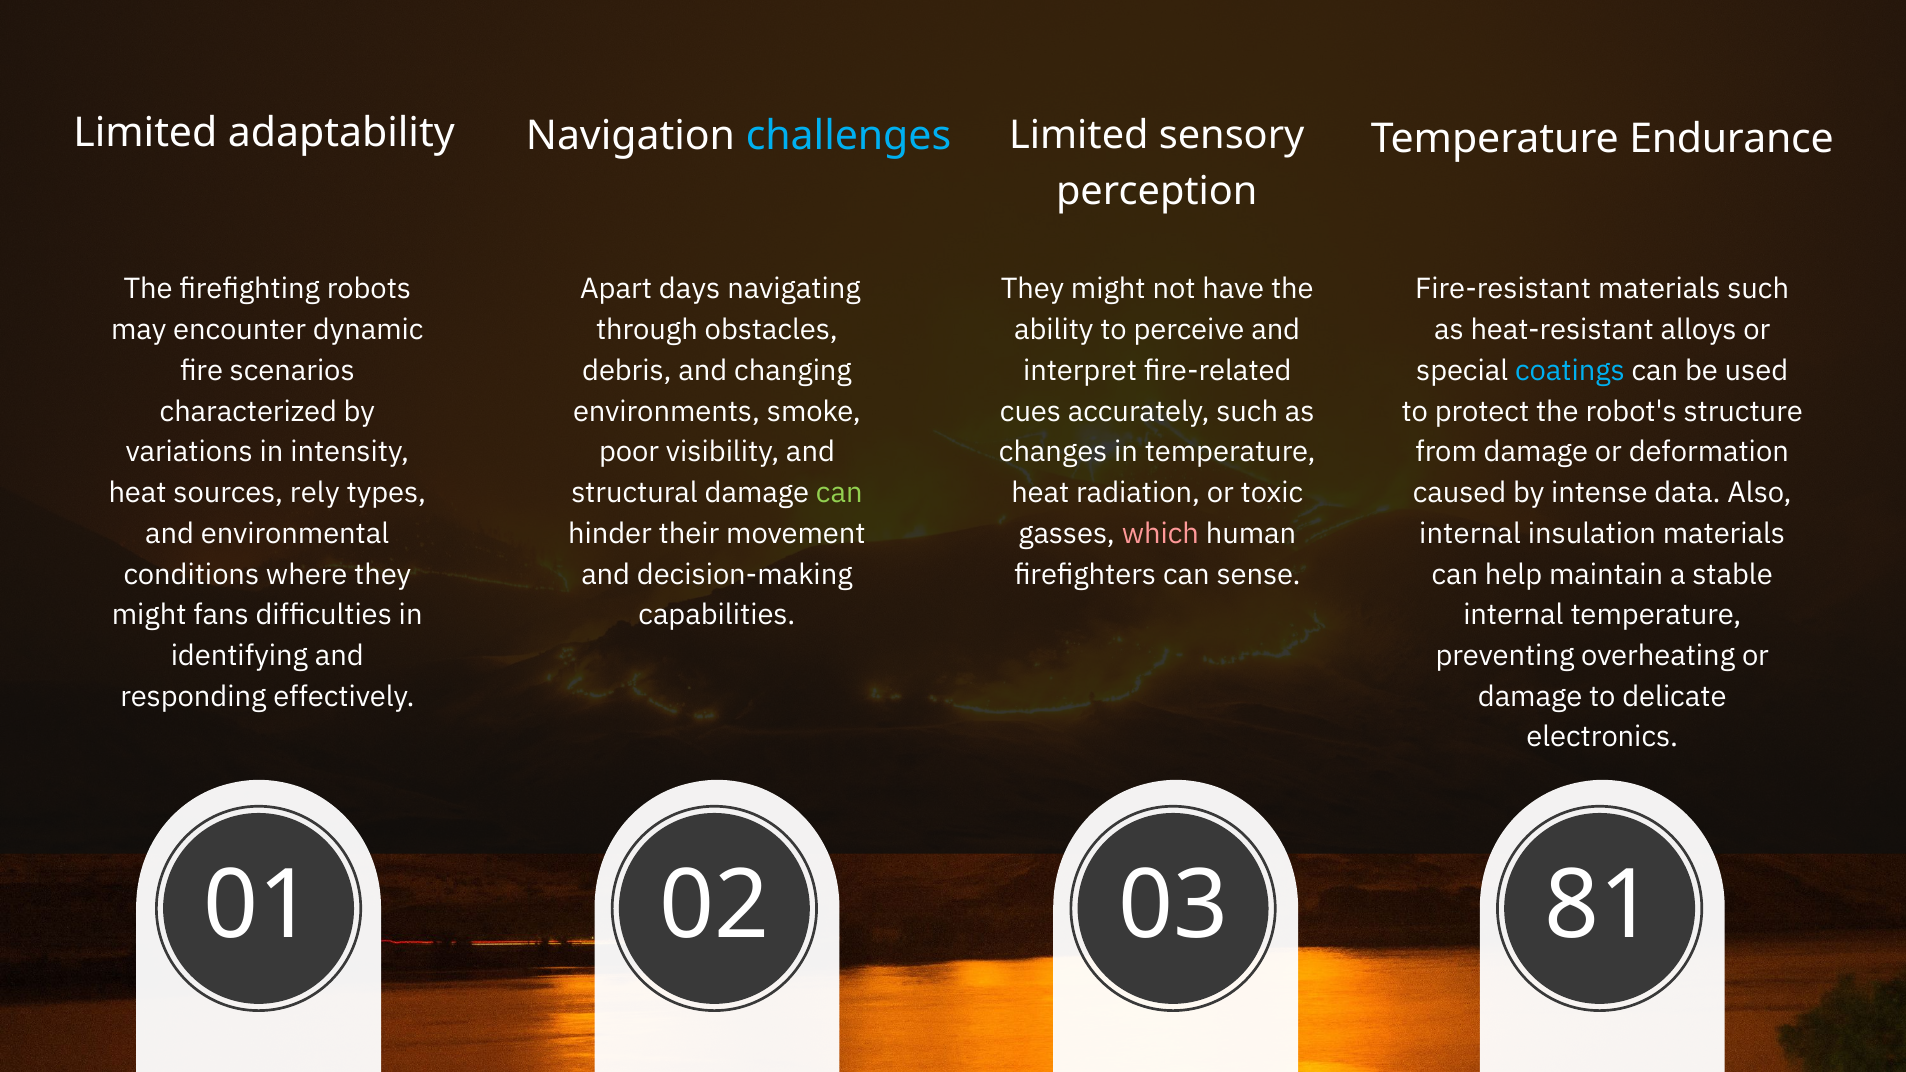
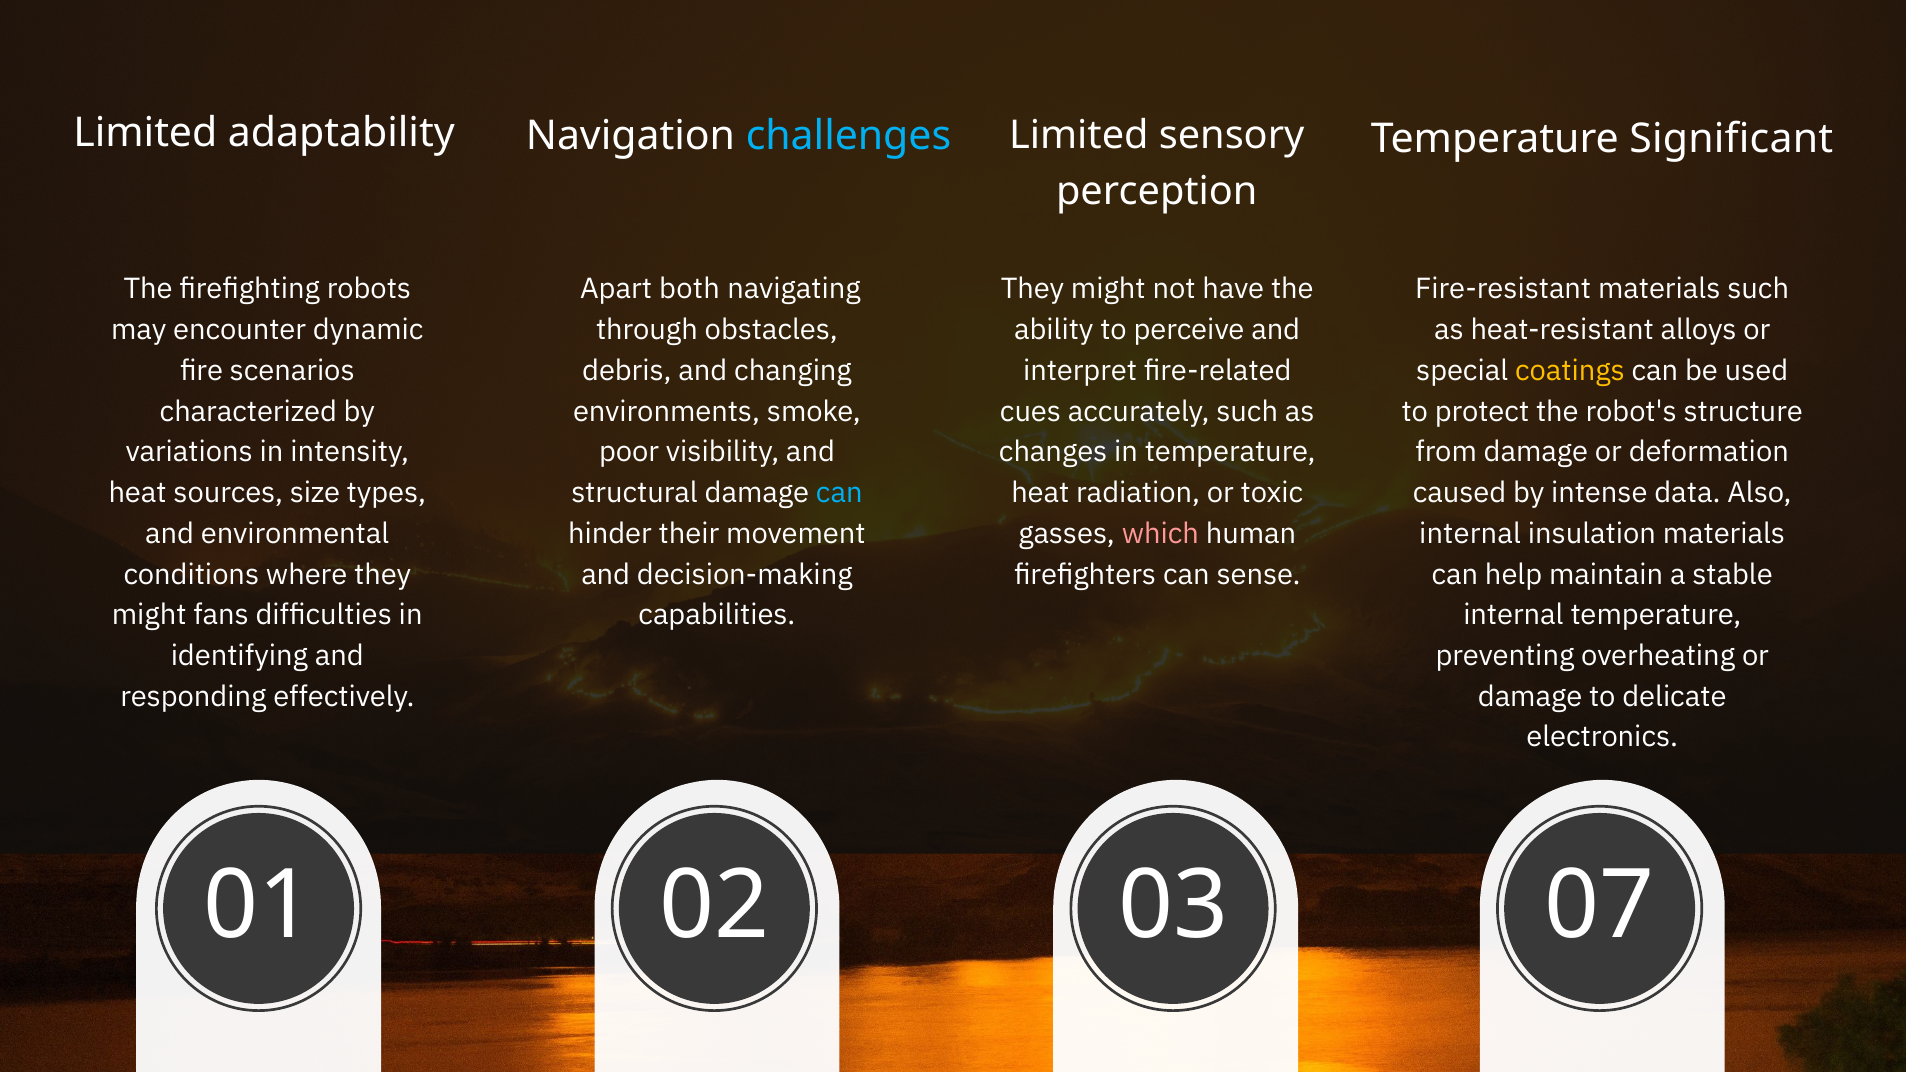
Endurance: Endurance -> Significant (1731, 139)
days: days -> both (690, 289)
coatings colour: light blue -> yellow (1570, 371)
rely: rely -> size (315, 493)
can colour: light green -> light blue (839, 493)
81: 81 -> 07 (1600, 906)
